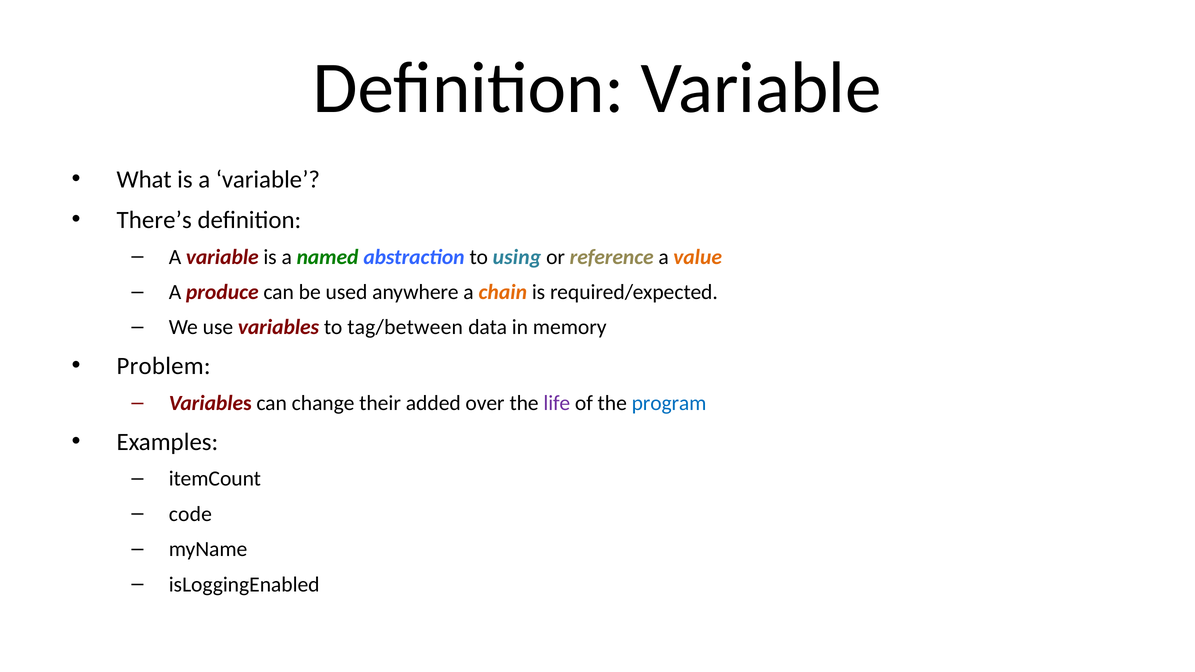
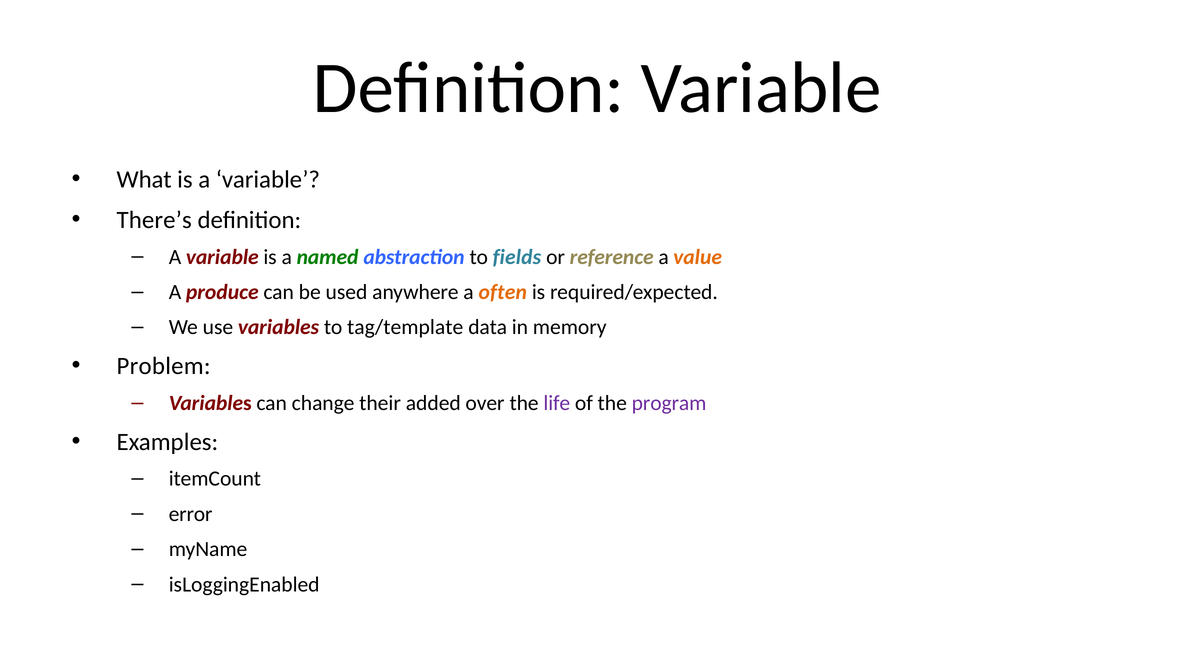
using: using -> fields (517, 257)
chain: chain -> often (503, 292)
tag/between: tag/between -> tag/template (405, 327)
program colour: blue -> purple (669, 403)
code: code -> error (191, 514)
